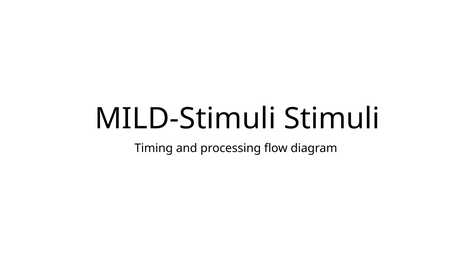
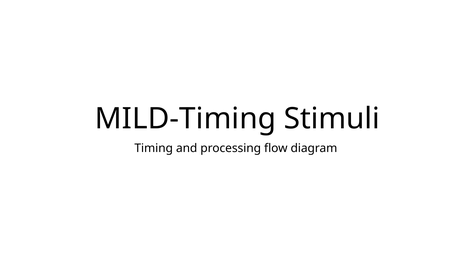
MILD-Stimuli: MILD-Stimuli -> MILD-Timing (186, 119)
